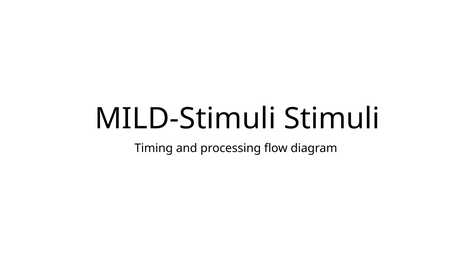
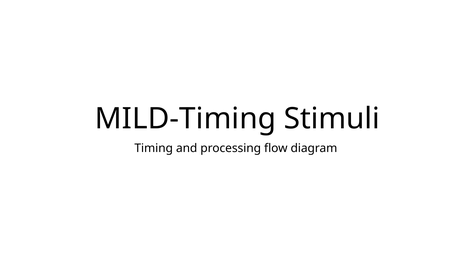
MILD-Stimuli: MILD-Stimuli -> MILD-Timing (186, 119)
